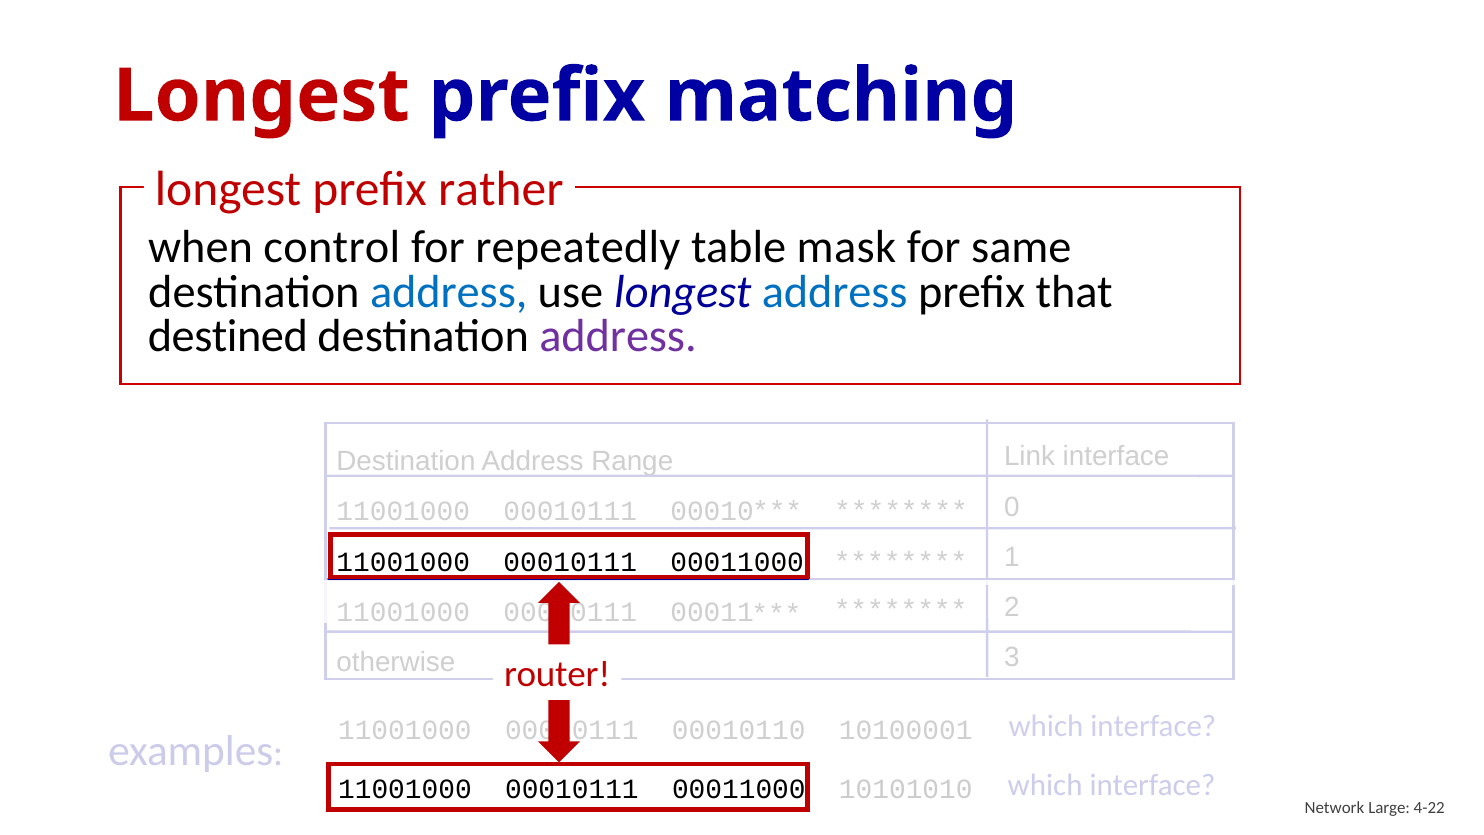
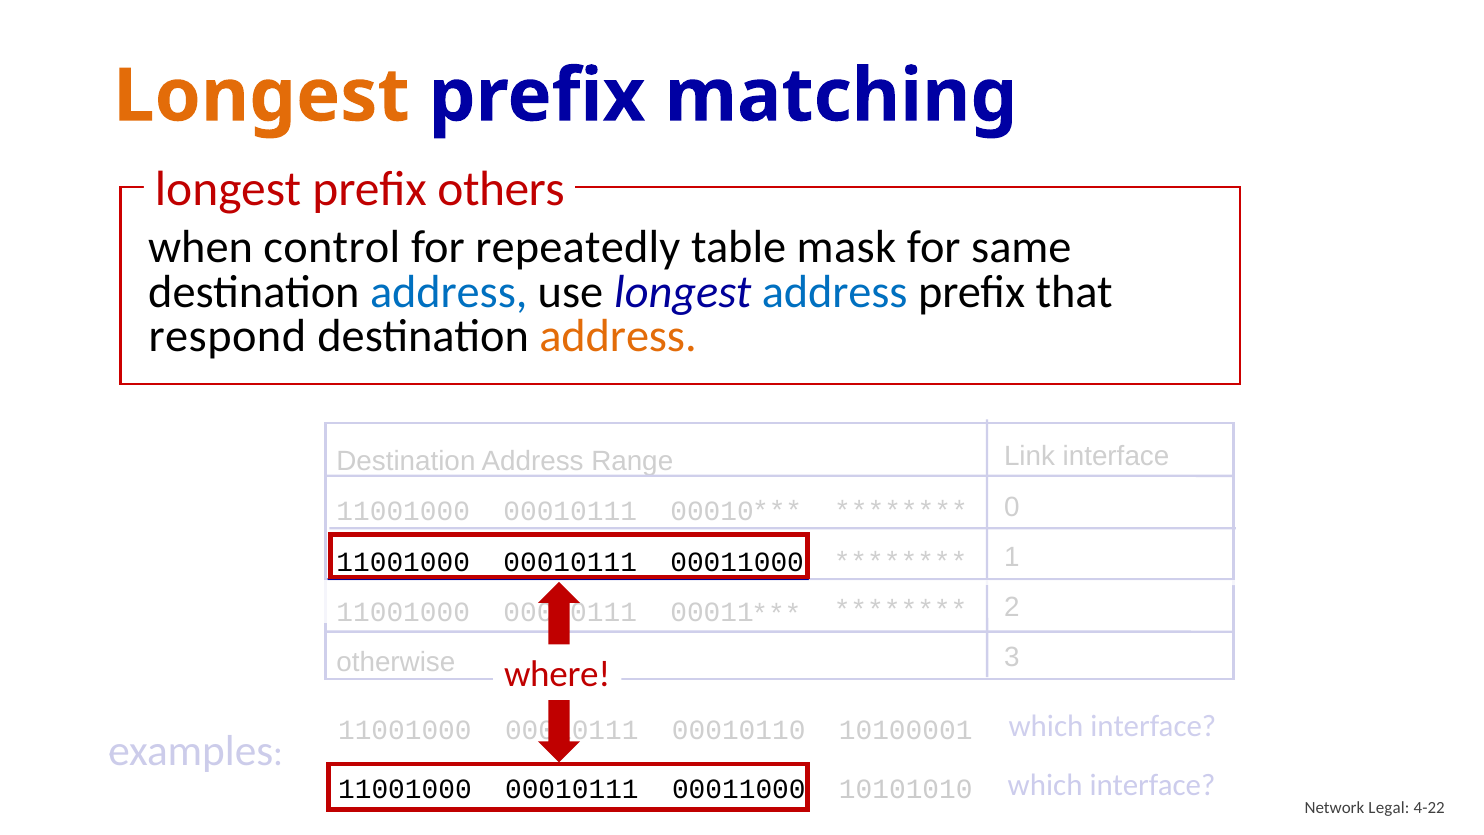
Longest colour: red -> orange (261, 96)
rather: rather -> others (501, 189)
destined: destined -> respond (227, 337)
address colour: purple -> orange (618, 337)
router: router -> where (557, 674)
Large: Large -> Legal (1389, 807)
